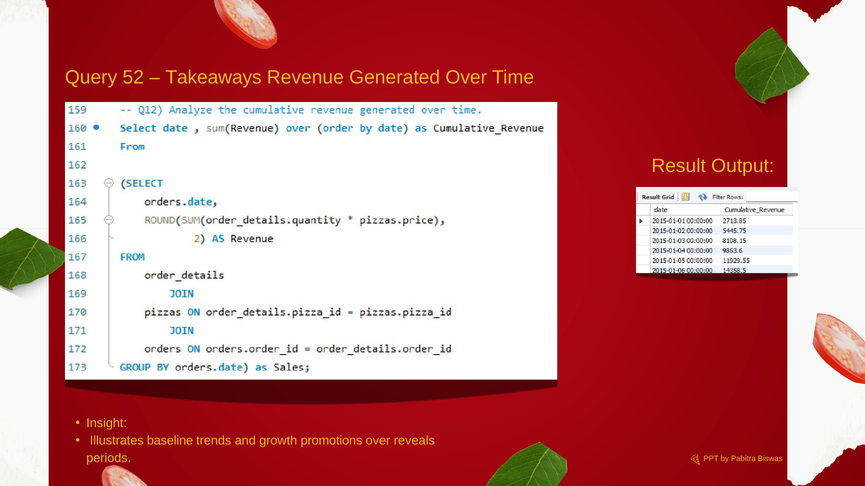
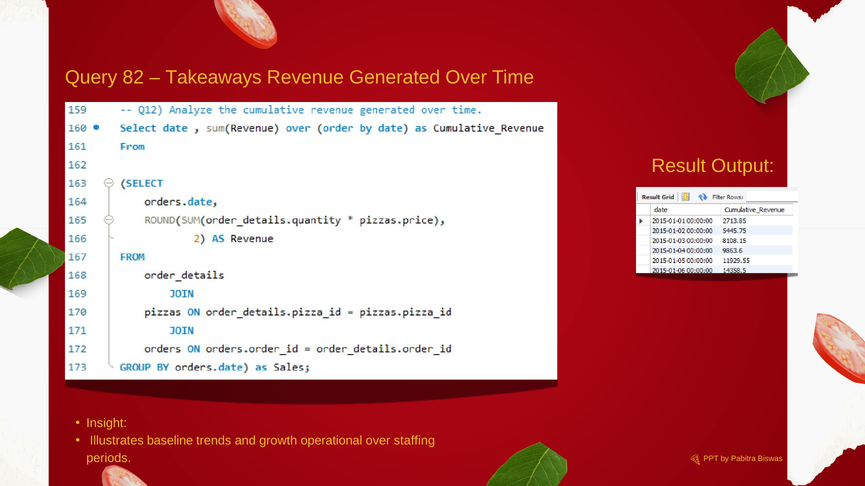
52: 52 -> 82 (133, 78)
promotions: promotions -> operational (331, 441)
reveals: reveals -> staffing (414, 441)
